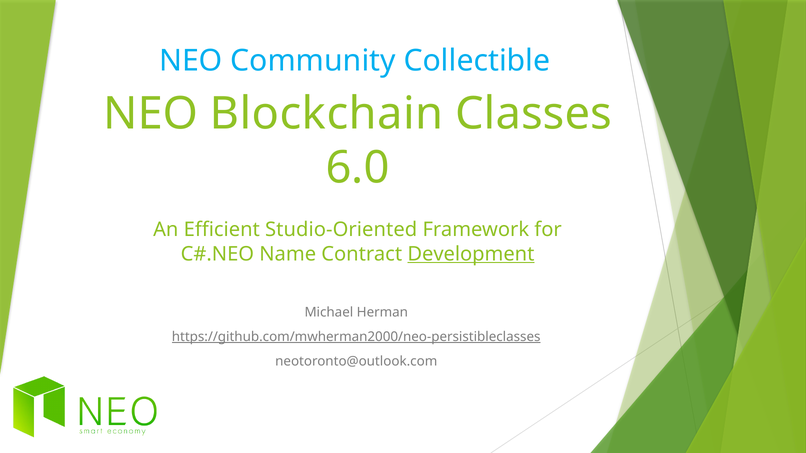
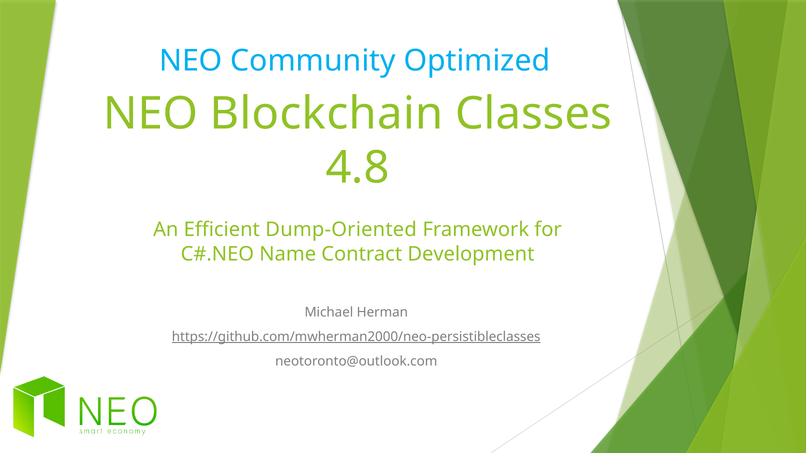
Collectible: Collectible -> Optimized (477, 61)
6.0: 6.0 -> 4.8 (358, 168)
Studio-Oriented: Studio-Oriented -> Dump-Oriented (341, 230)
Development underline: present -> none (471, 254)
